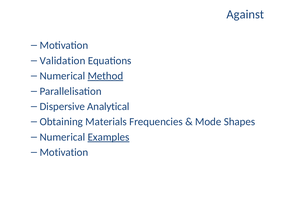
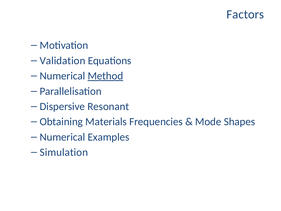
Against: Against -> Factors (245, 14)
Analytical: Analytical -> Resonant (108, 106)
Examples underline: present -> none (108, 137)
Motivation: Motivation -> Simulation (64, 152)
